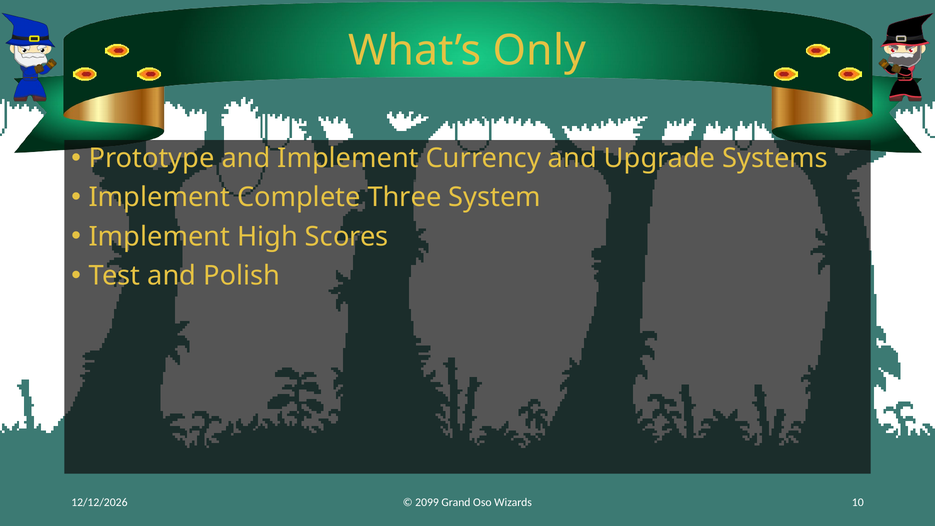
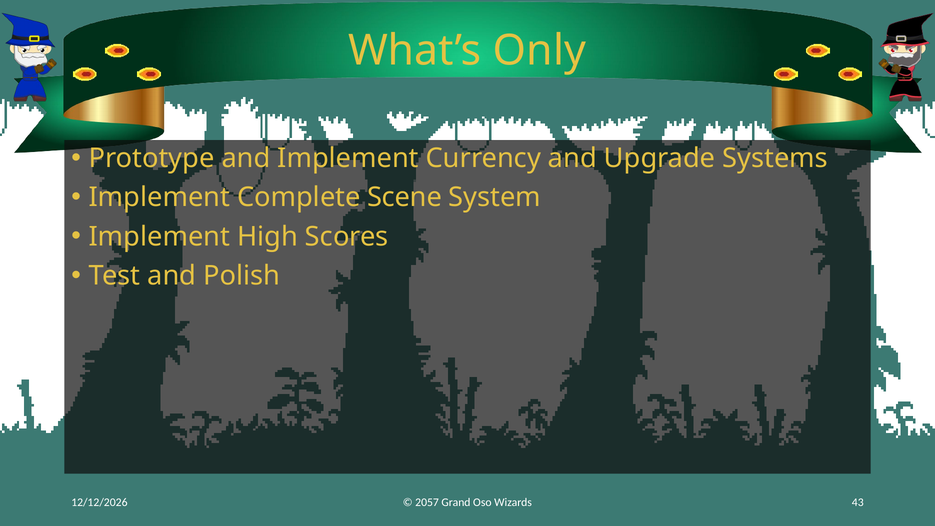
Three: Three -> Scene (405, 197)
2099: 2099 -> 2057 (427, 502)
10: 10 -> 43 (858, 502)
